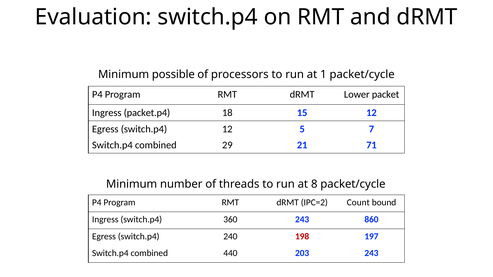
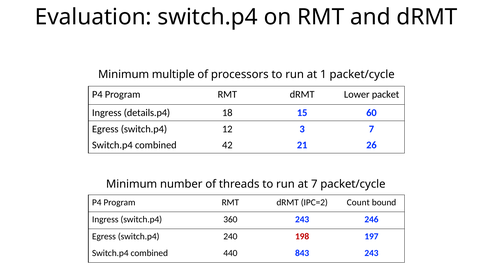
possible: possible -> multiple (173, 74)
packet.p4: packet.p4 -> details.p4 (147, 113)
15 12: 12 -> 60 (371, 113)
5: 5 -> 3 (302, 129)
29: 29 -> 42 (227, 145)
71: 71 -> 26 (371, 145)
at 8: 8 -> 7 (314, 184)
860: 860 -> 246 (371, 220)
203: 203 -> 843 (302, 254)
